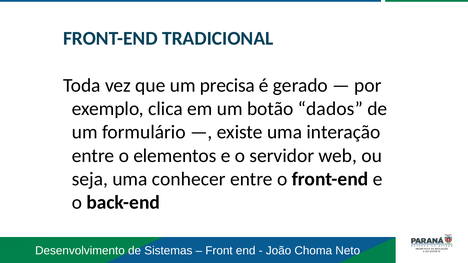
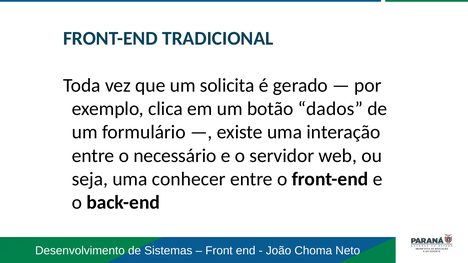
precisa: precisa -> solicita (227, 86)
elementos: elementos -> necessário (175, 156)
